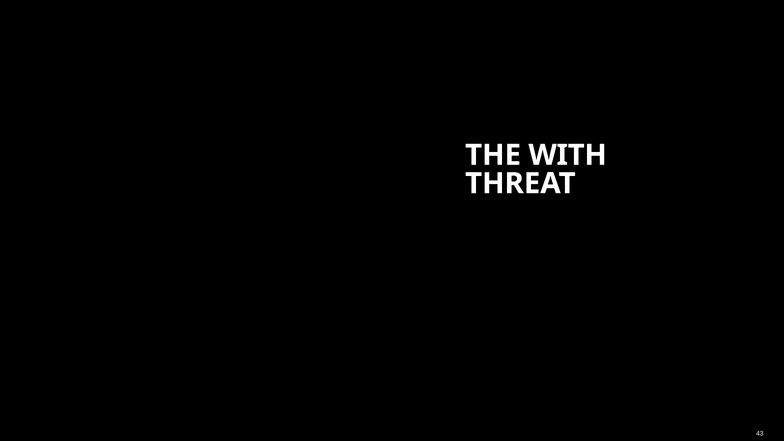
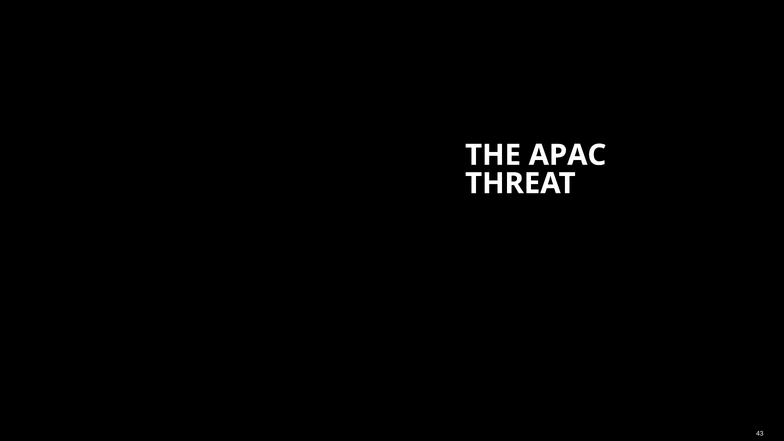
THE WITH: WITH -> APAC (568, 155)
